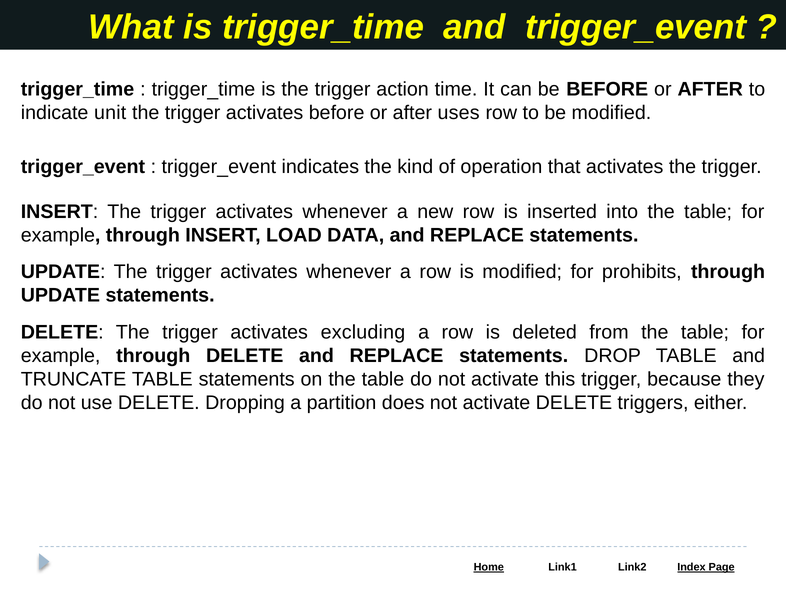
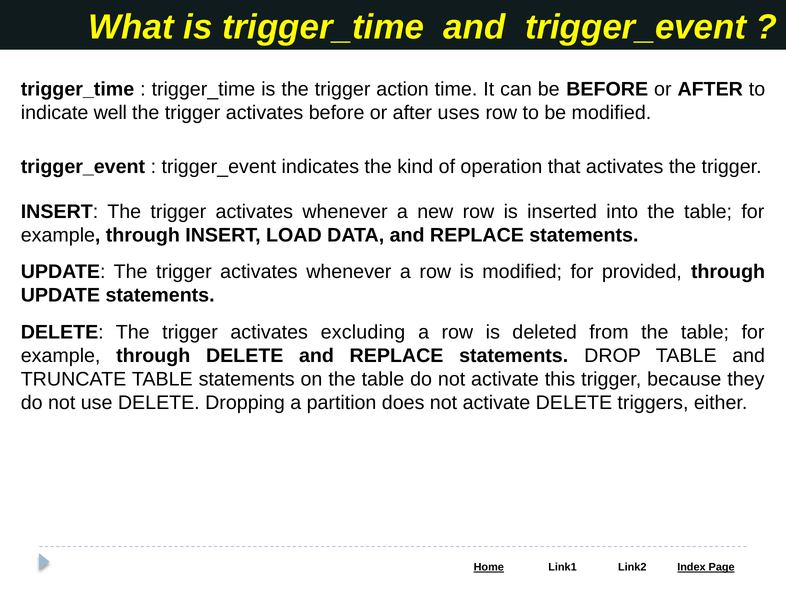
unit: unit -> well (110, 113)
prohibits: prohibits -> provided (642, 272)
